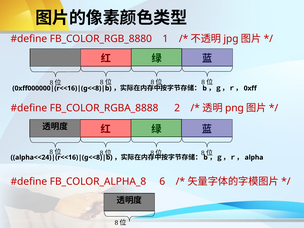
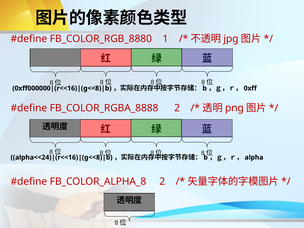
FB_COLOR_ALPHA_8 6: 6 -> 2 (162, 181)
